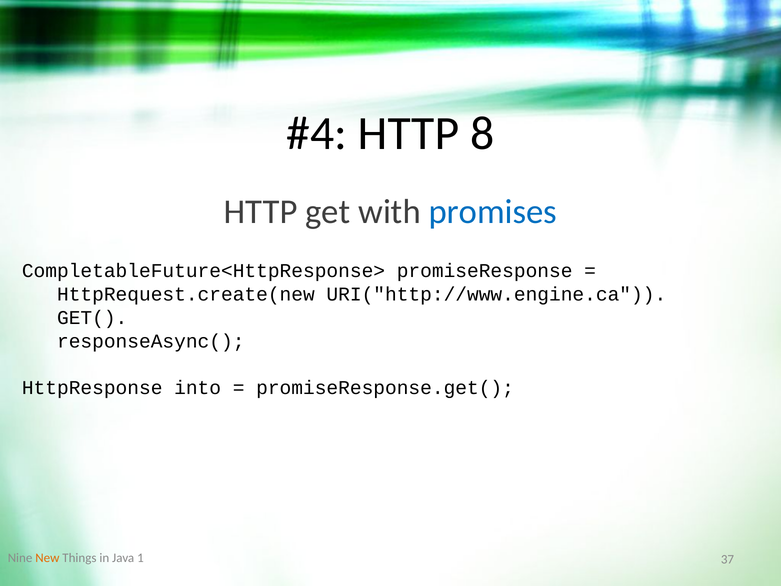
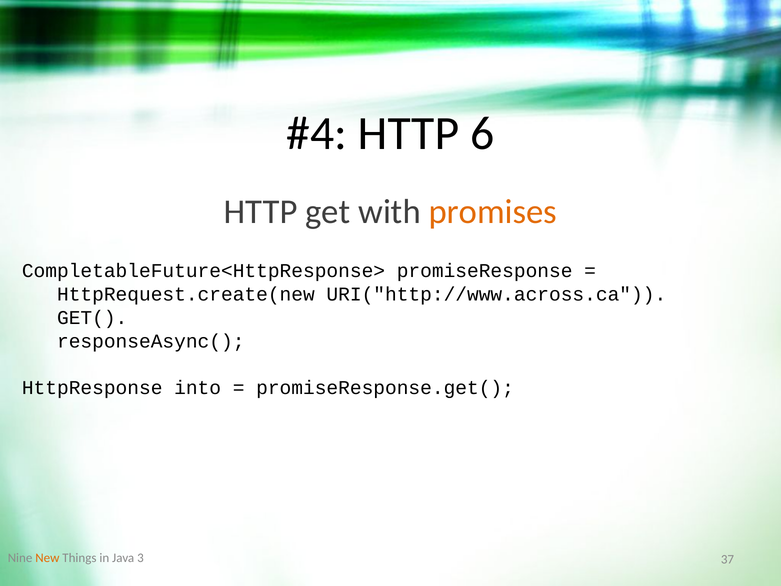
8: 8 -> 6 (482, 133)
promises colour: blue -> orange (493, 211)
URI("http://www.engine.ca: URI("http://www.engine.ca -> URI("http://www.across.ca (496, 294)
1: 1 -> 3 (140, 558)
